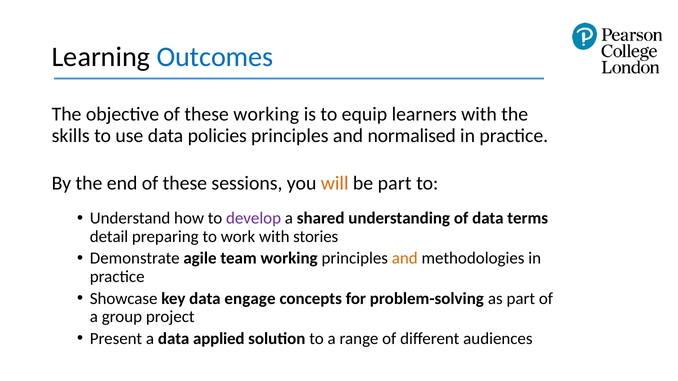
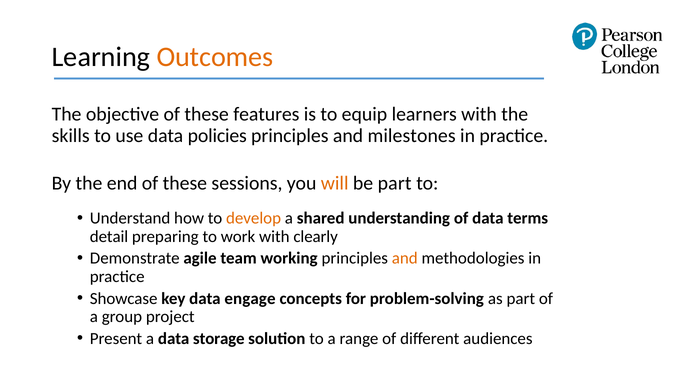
Outcomes colour: blue -> orange (215, 57)
these working: working -> features (266, 115)
normalised: normalised -> milestones (412, 136)
develop colour: purple -> orange (254, 219)
stories: stories -> clearly (316, 237)
applied: applied -> storage (219, 339)
